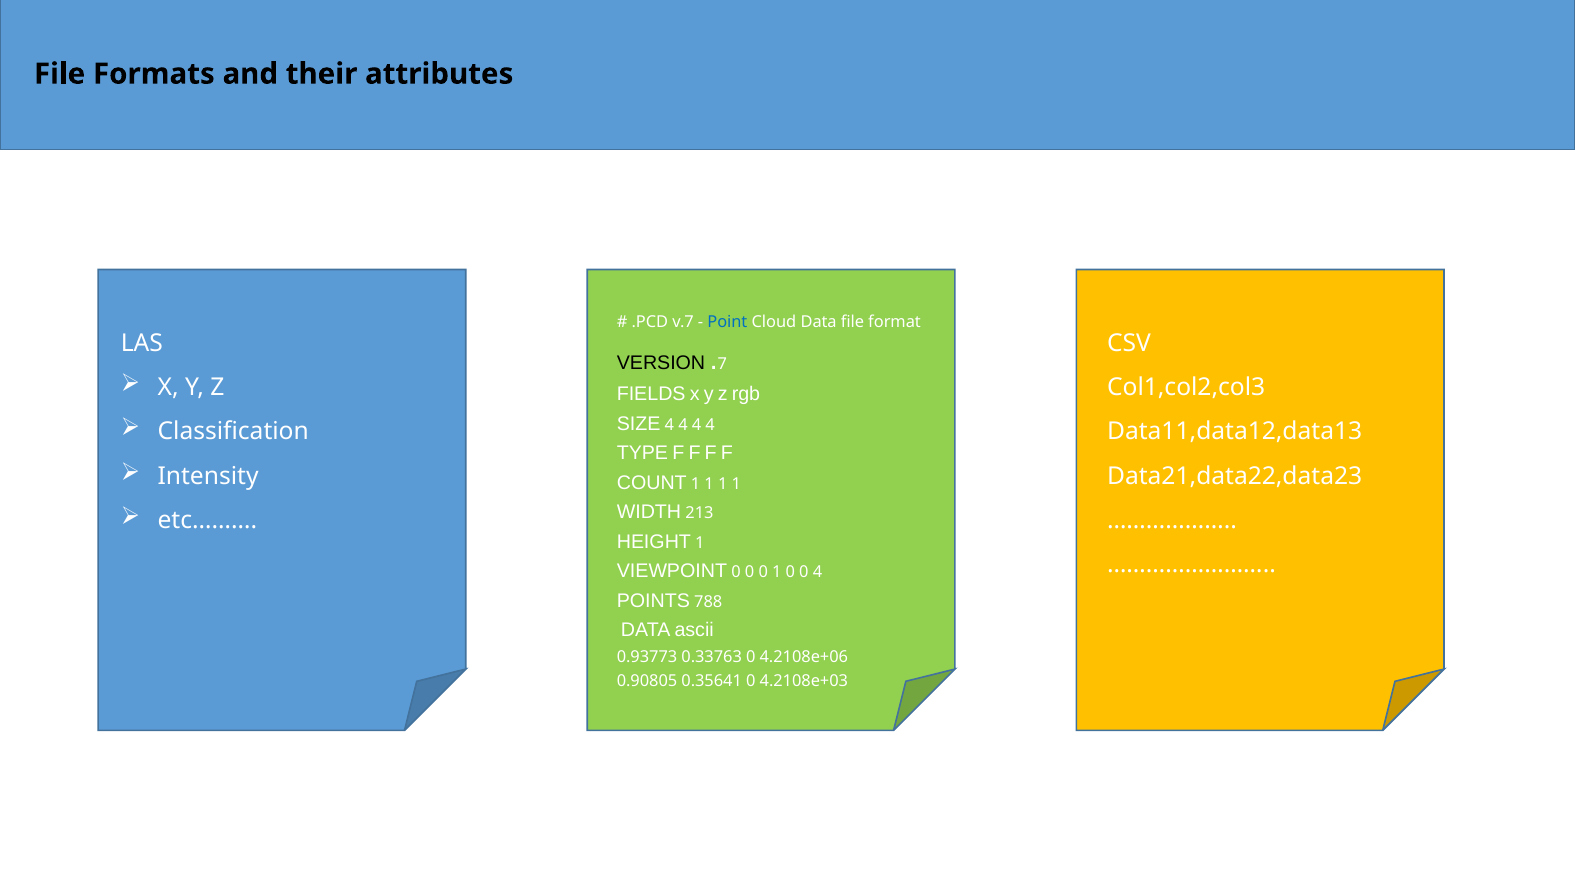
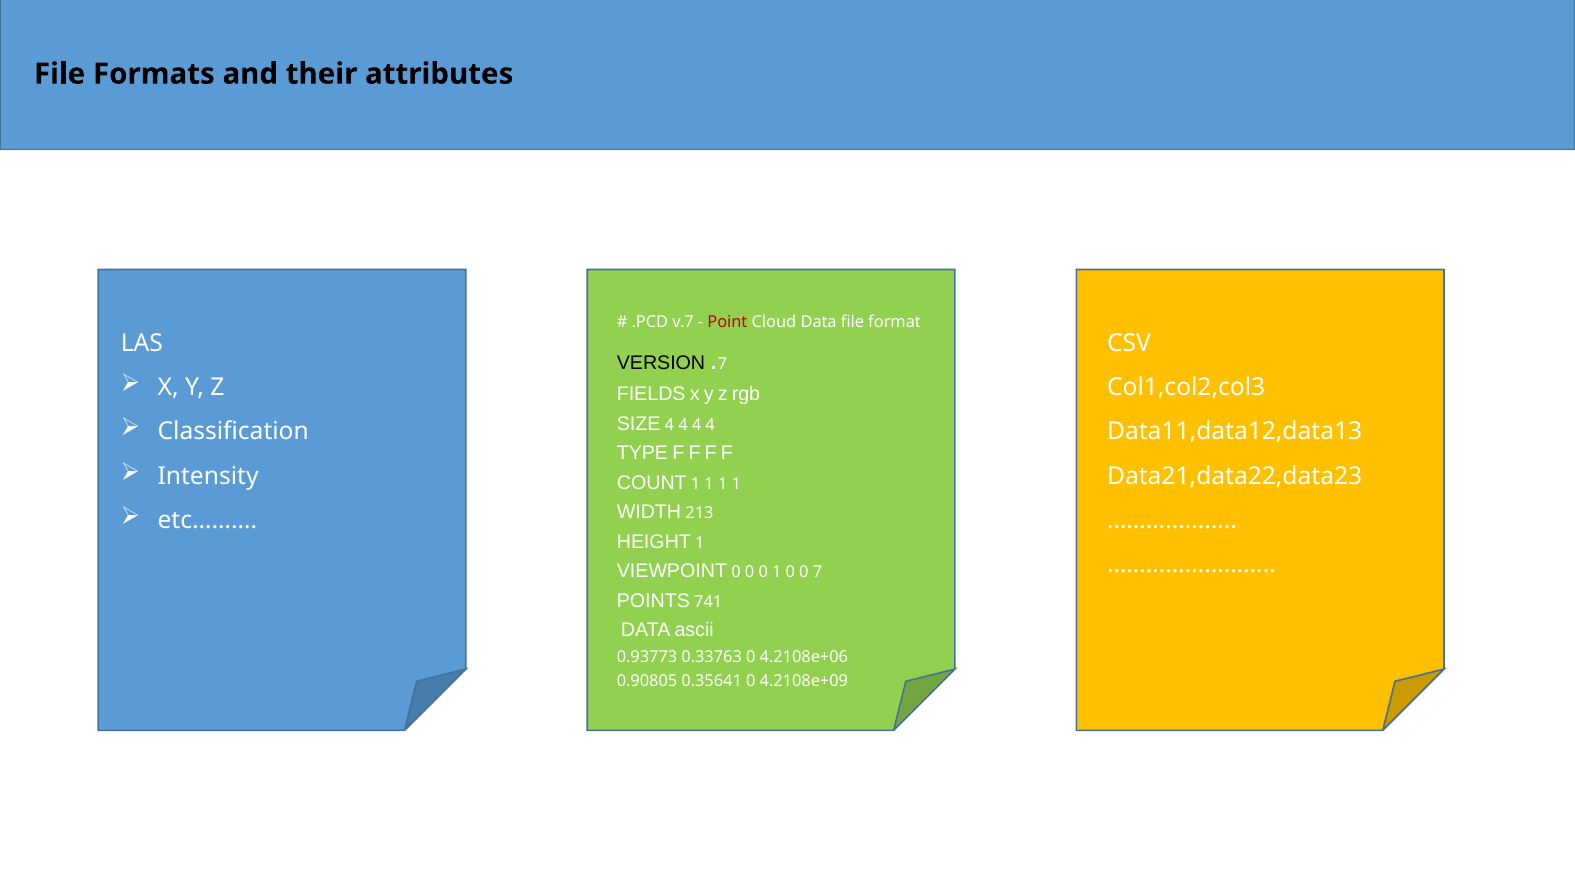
Point colour: blue -> red (727, 322)
0 4: 4 -> 7 (818, 572)
788: 788 -> 741 (708, 602)
4.2108e+03: 4.2108e+03 -> 4.2108e+09 (804, 681)
